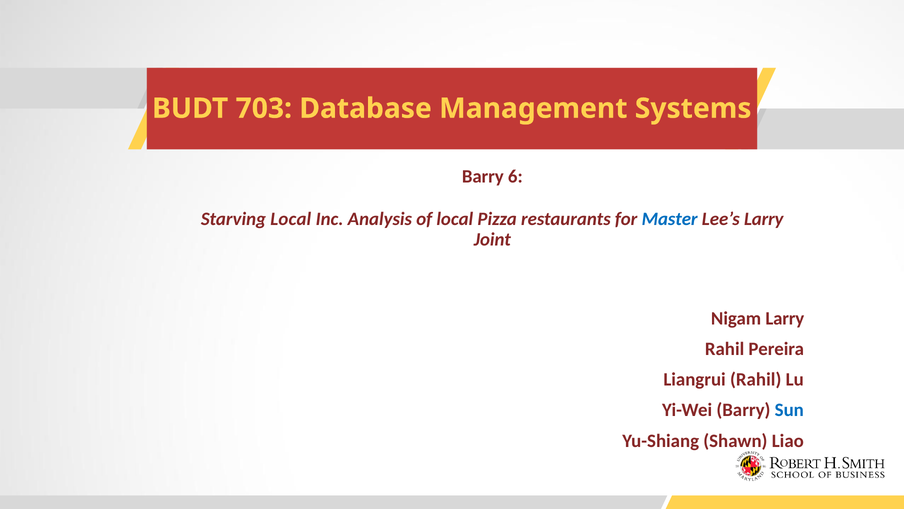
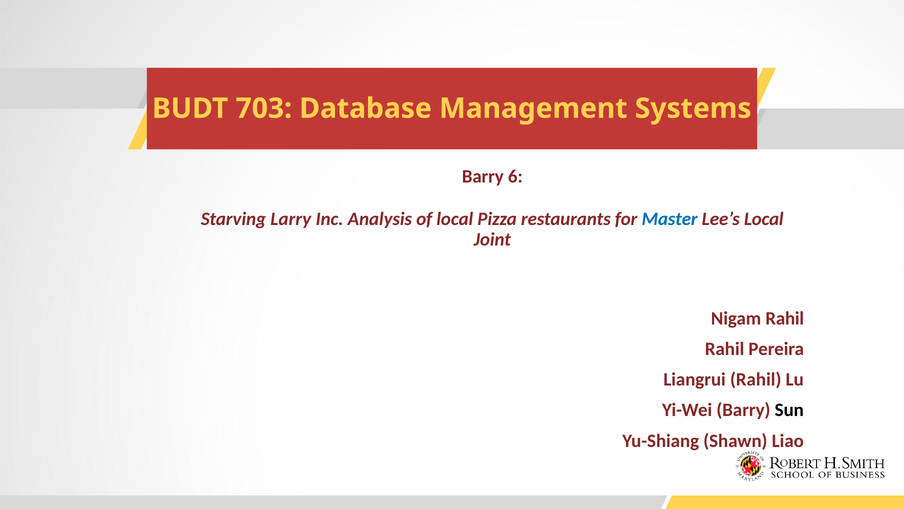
Starving Local: Local -> Larry (291, 219)
Lee’s Larry: Larry -> Local (764, 219)
Nigam Larry: Larry -> Rahil (785, 318)
Sun colour: blue -> black (789, 410)
